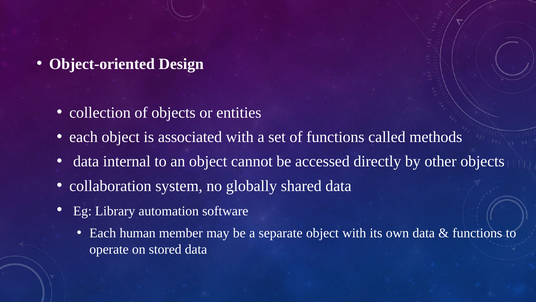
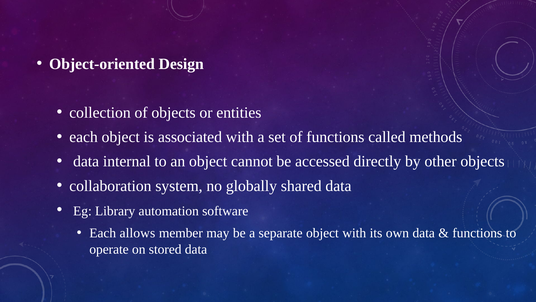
human: human -> allows (137, 233)
